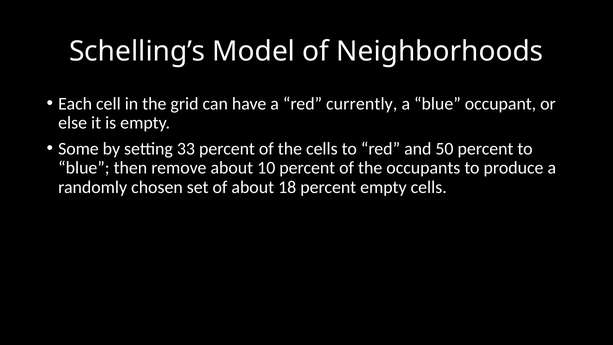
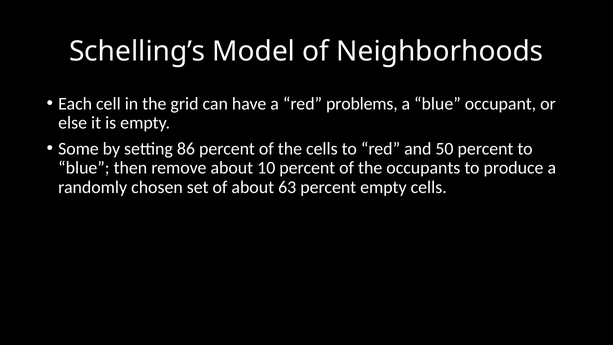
currently: currently -> problems (362, 104)
33: 33 -> 86 (186, 149)
18: 18 -> 63 (287, 187)
